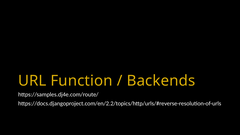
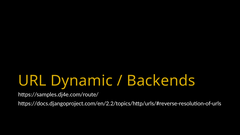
Function: Function -> Dynamic (82, 81)
